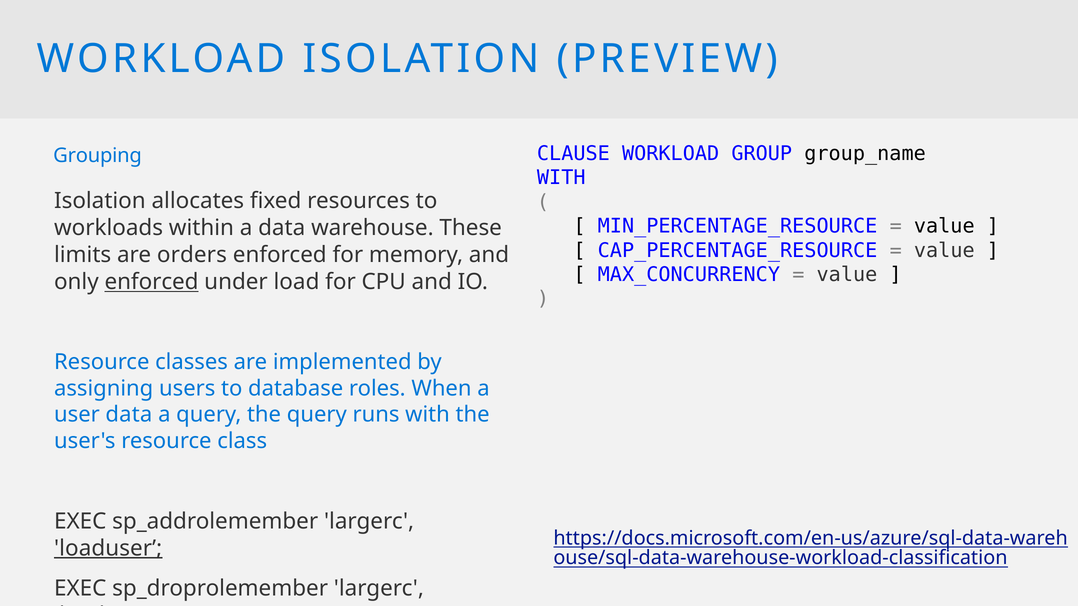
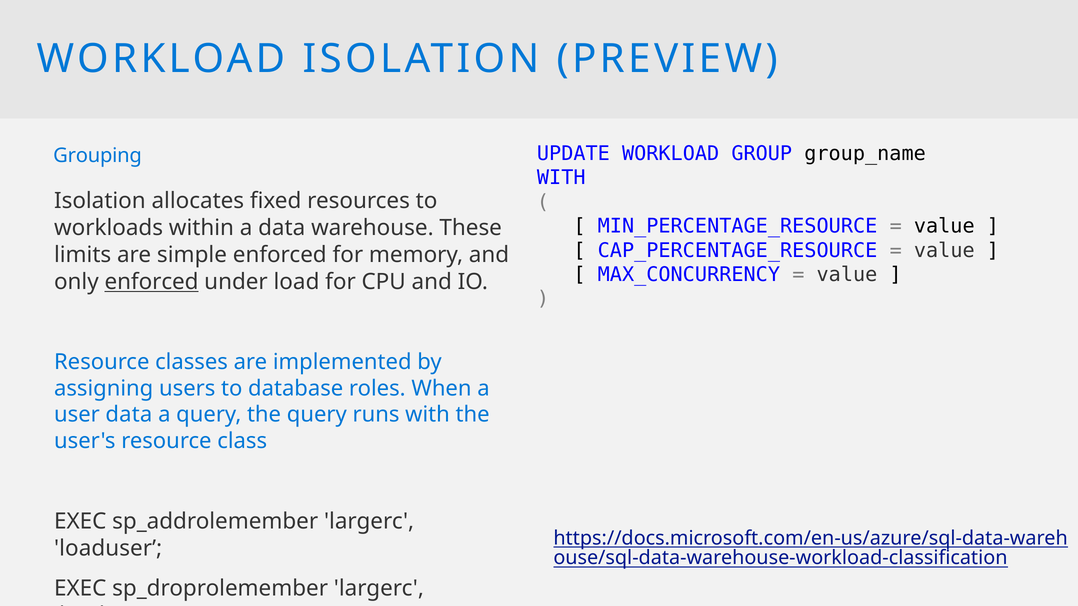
CLAUSE: CLAUSE -> UPDATE (573, 154)
orders: orders -> simple (192, 255)
loaduser underline: present -> none (108, 548)
